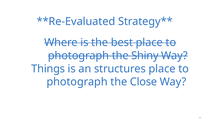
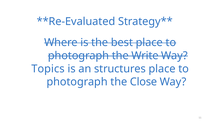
Shiny: Shiny -> Write (145, 55)
Things: Things -> Topics (48, 69)
